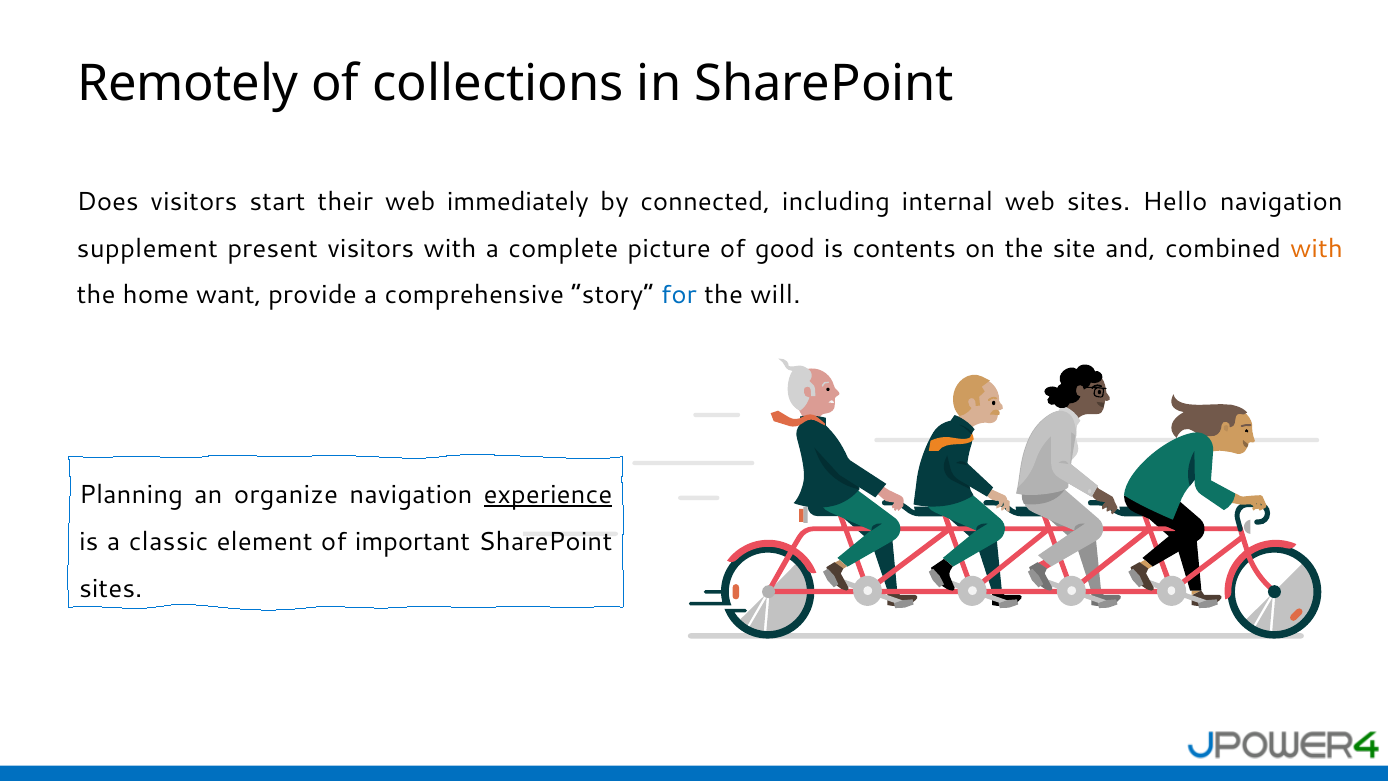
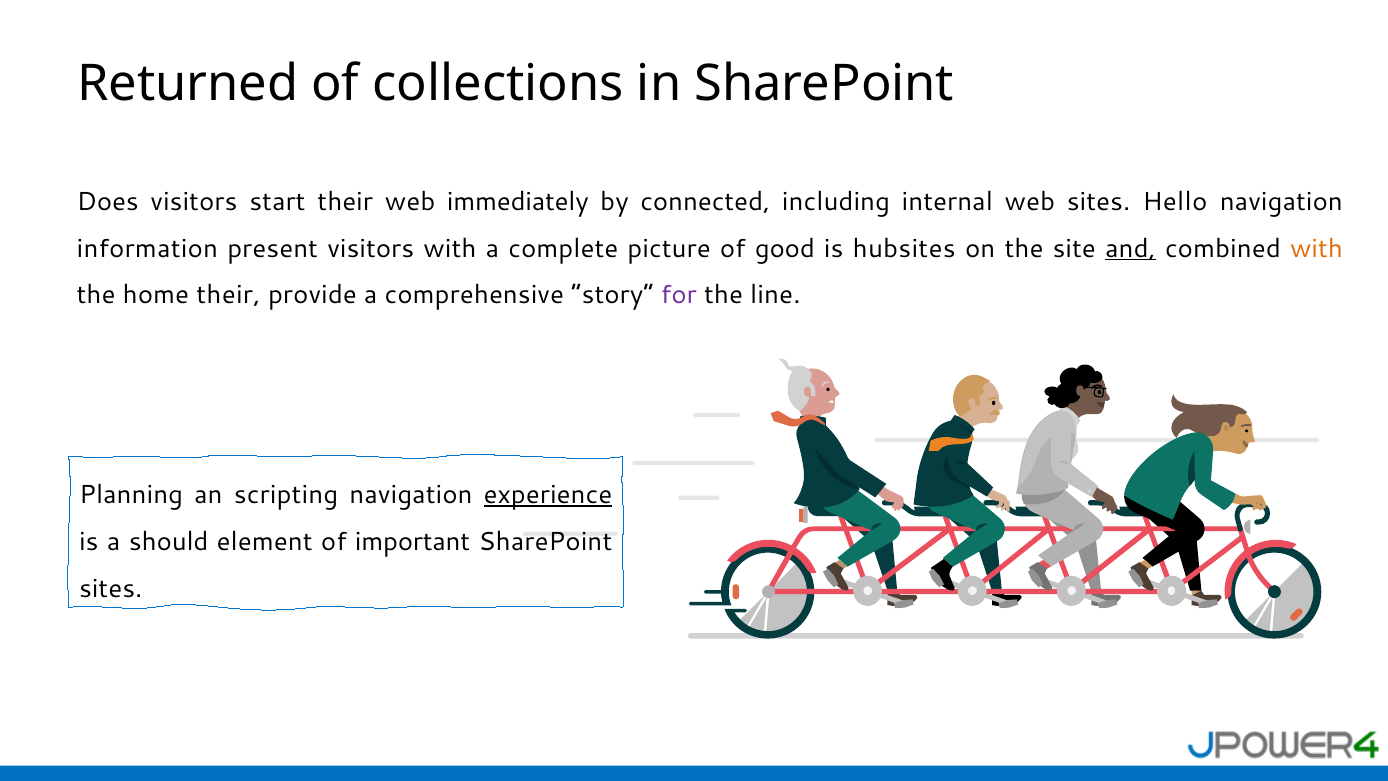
Remotely: Remotely -> Returned (188, 84)
supplement: supplement -> information (147, 248)
contents: contents -> hubsites (904, 248)
and underline: none -> present (1131, 248)
home want: want -> their (228, 295)
for colour: blue -> purple (679, 295)
will: will -> line (775, 295)
organize: organize -> scripting (286, 495)
classic: classic -> should (169, 541)
